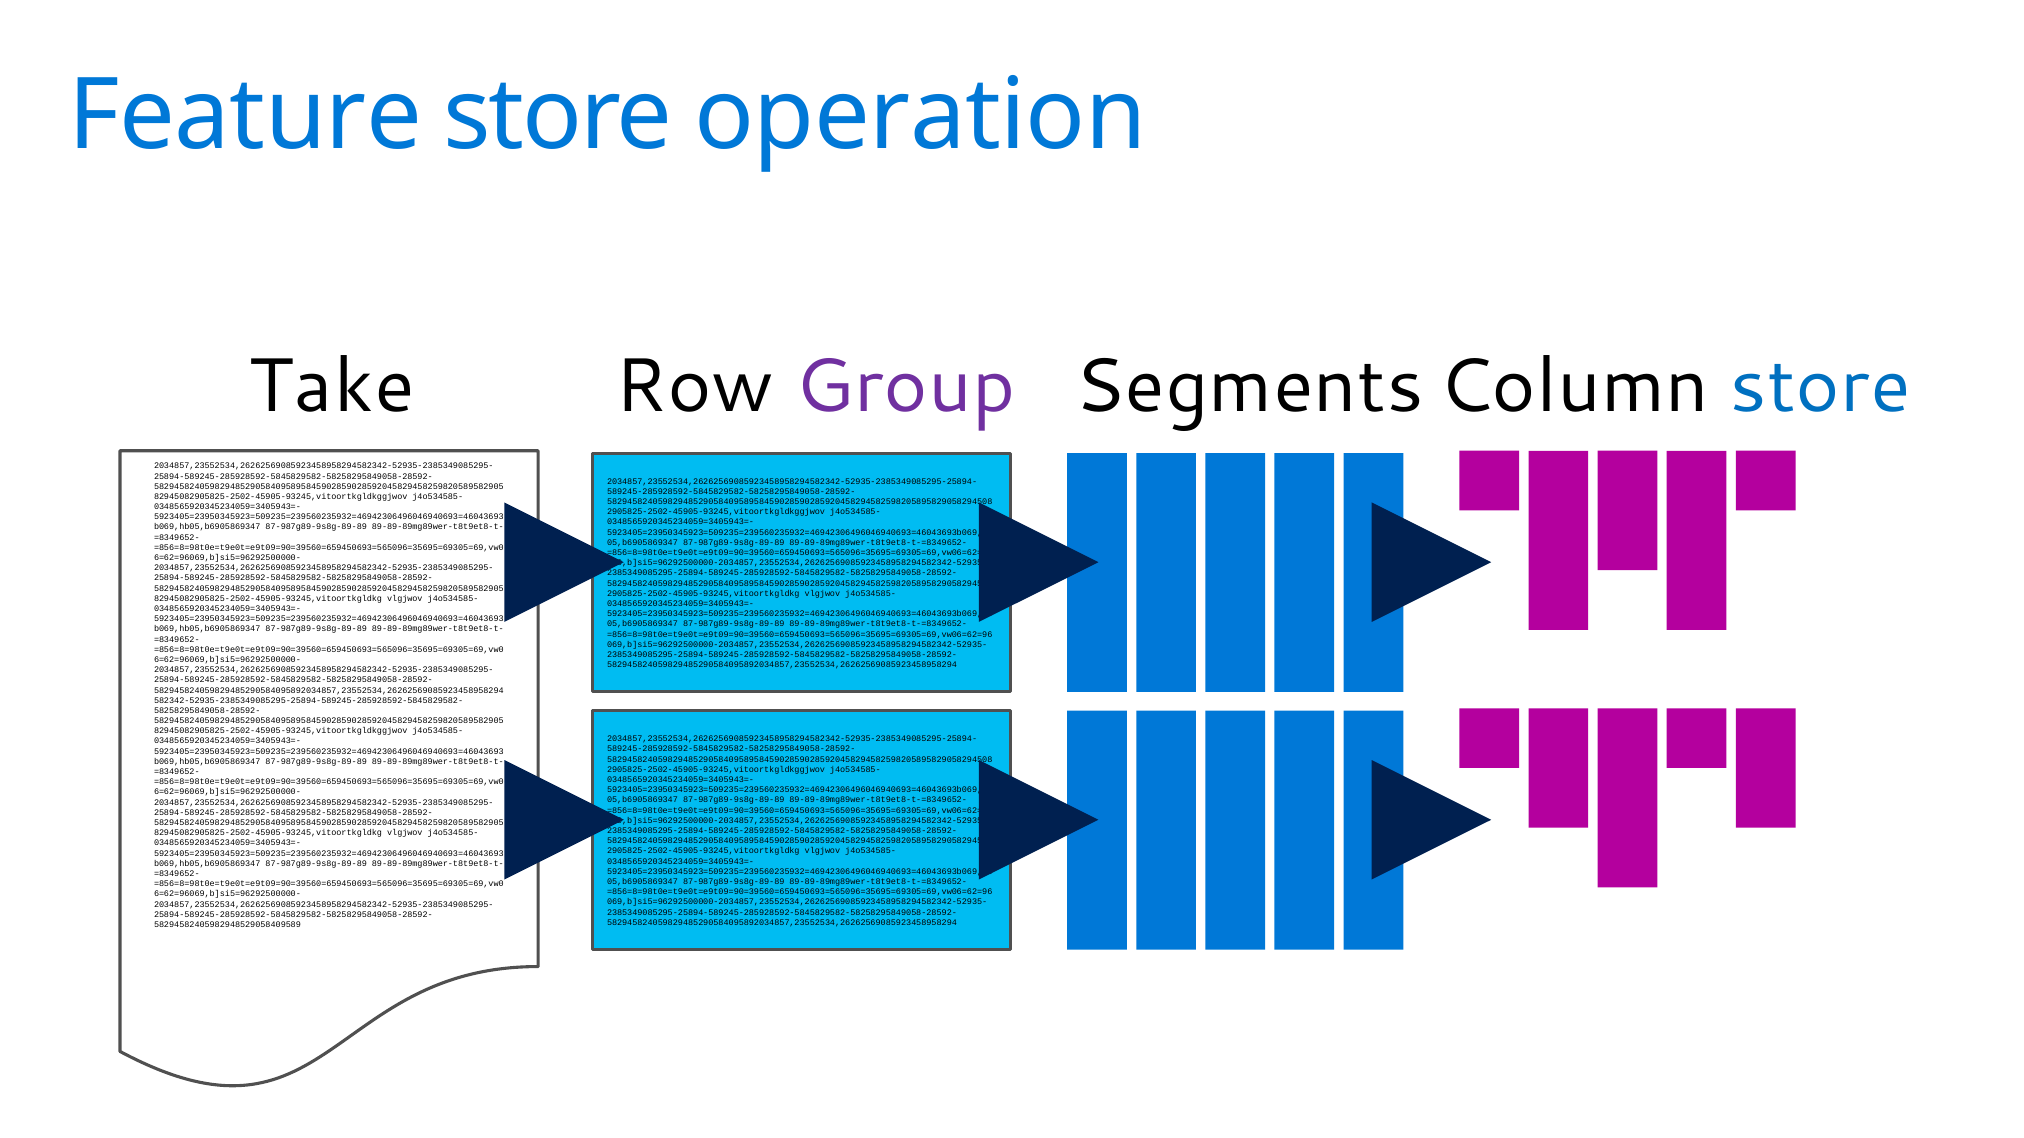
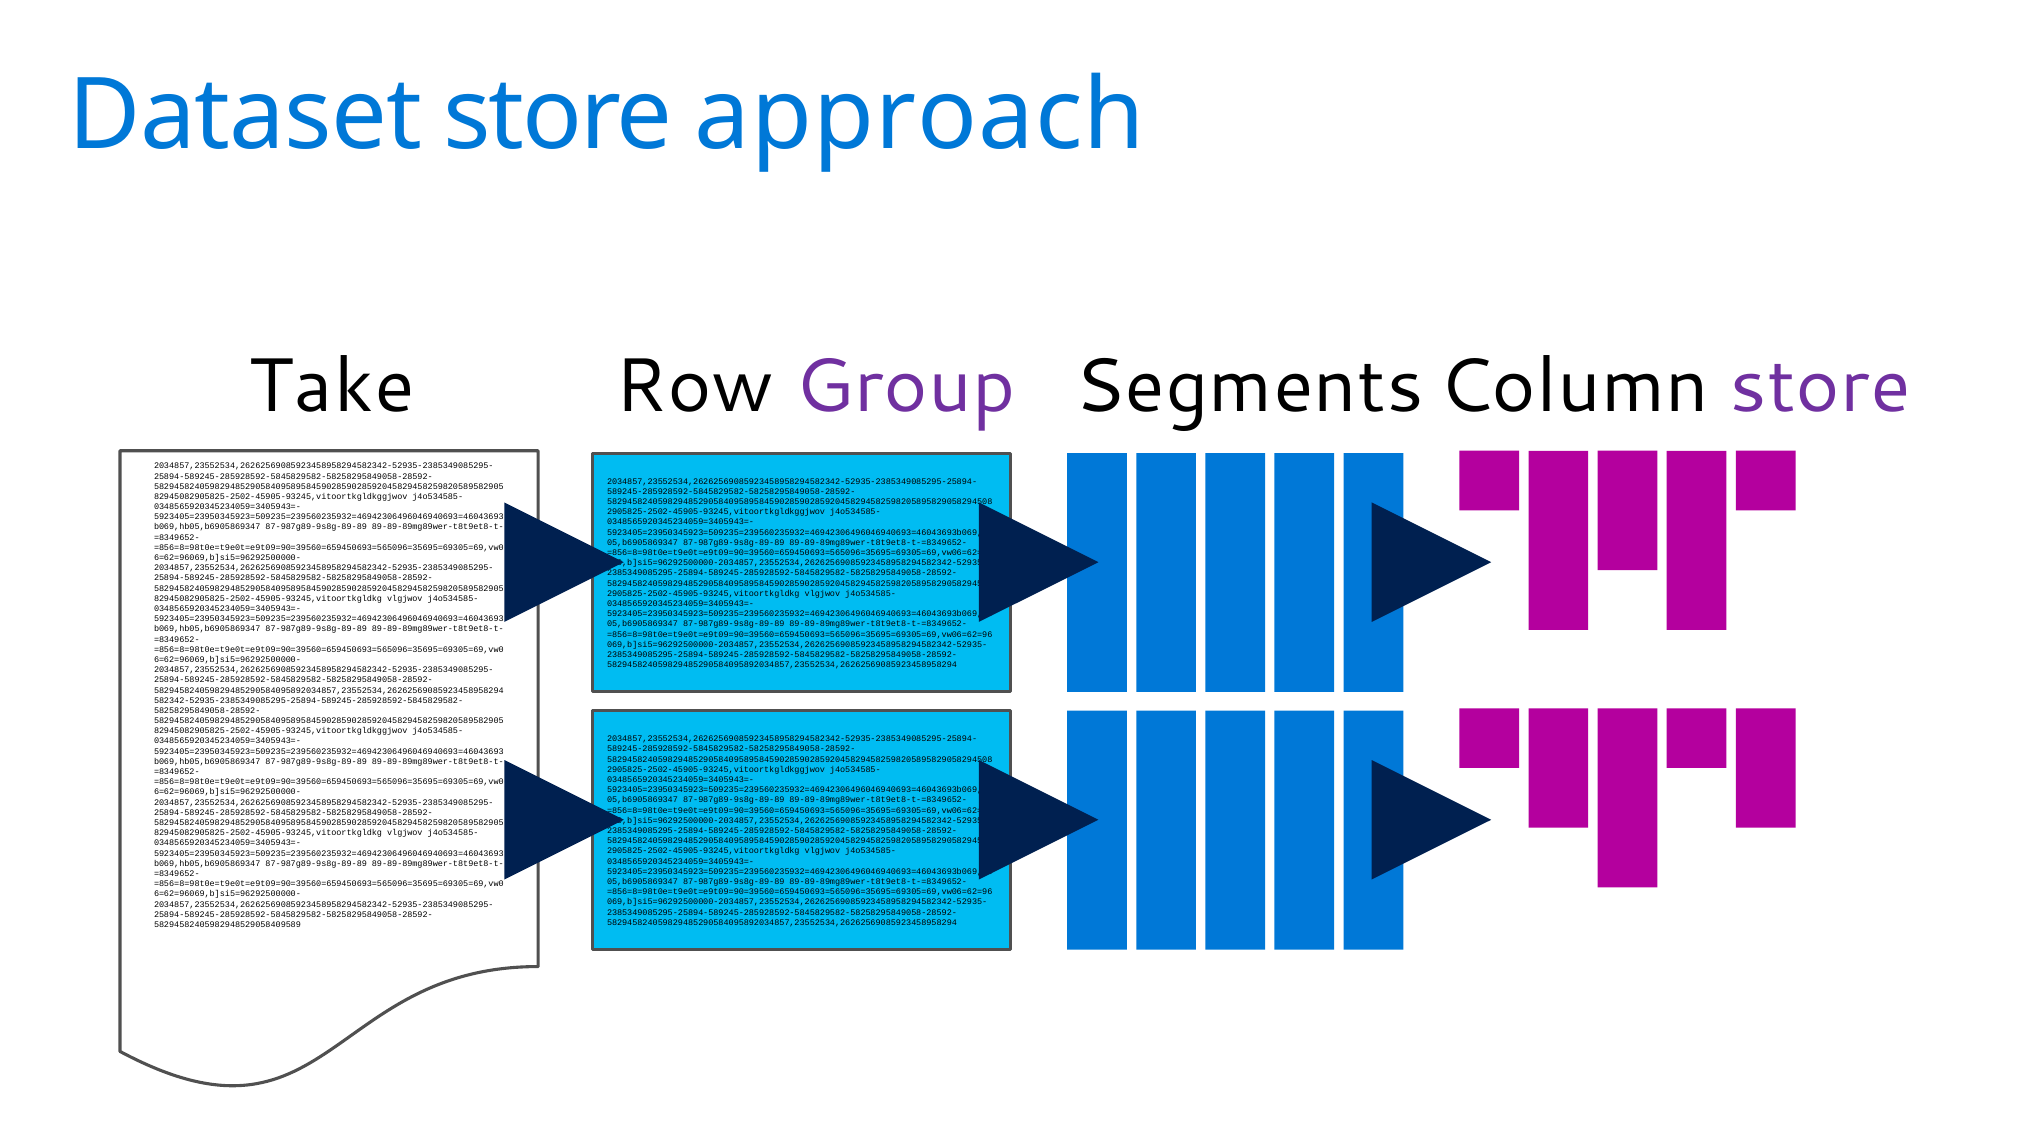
Feature: Feature -> Dataset (245, 116)
operation: operation -> approach (920, 116)
store colour: blue -> purple (1820, 386)
